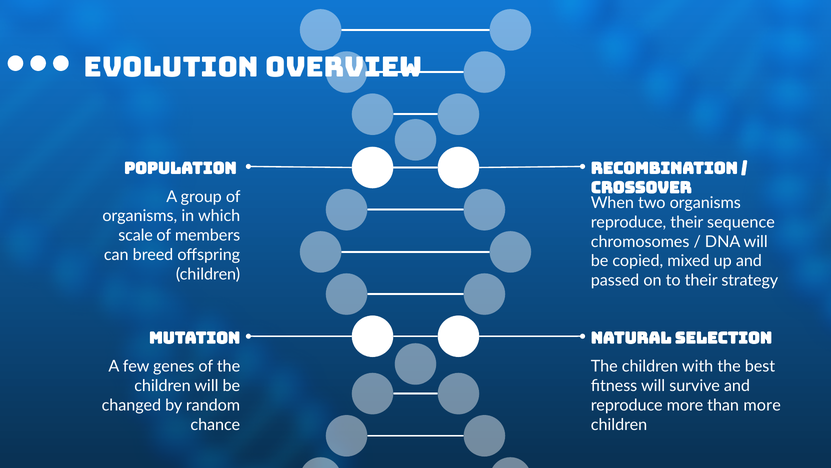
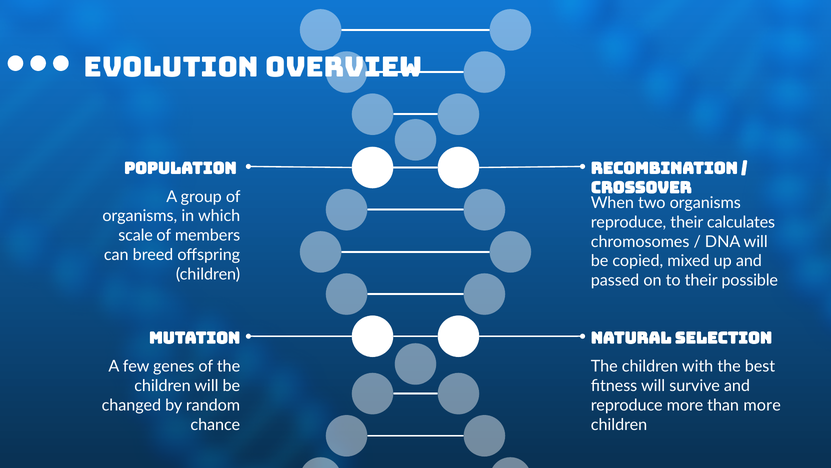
sequence: sequence -> calculates (741, 222)
strategy: strategy -> possible (750, 280)
